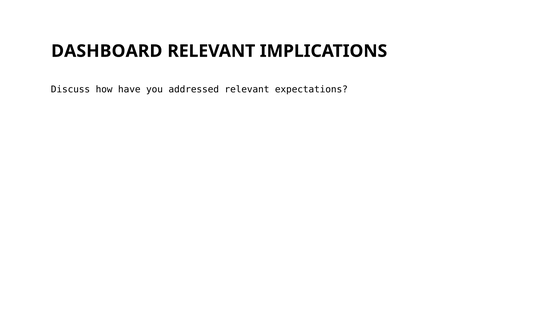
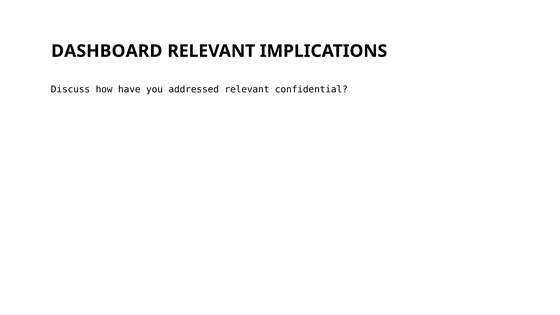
expectations: expectations -> confidential (311, 89)
